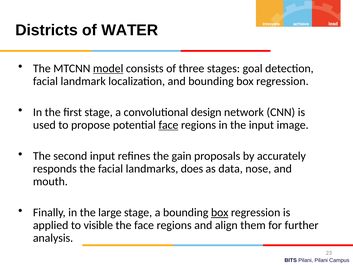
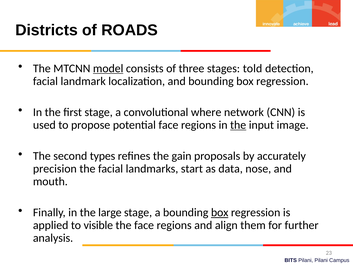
WATER: WATER -> ROADS (130, 30)
goal: goal -> told (252, 68)
design: design -> where (206, 112)
face underline: present -> none (168, 125)
the underline: none -> present (238, 125)
second input: input -> types (103, 156)
responds: responds -> precision (55, 169)
does: does -> start (192, 169)
